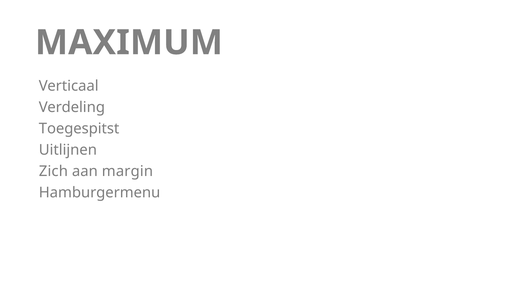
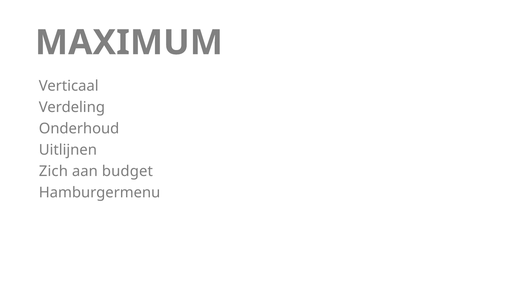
Toegespitst: Toegespitst -> Onderhoud (79, 129)
margin: margin -> budget (127, 171)
